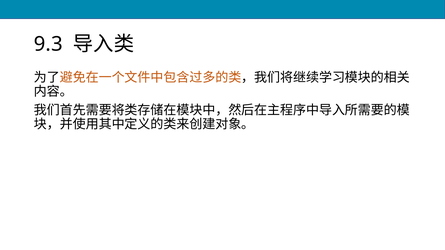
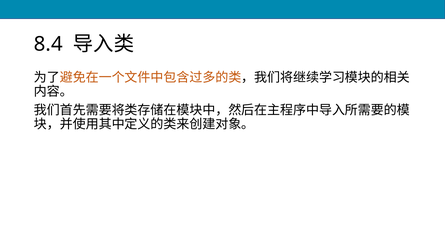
9.3: 9.3 -> 8.4 (48, 44)
